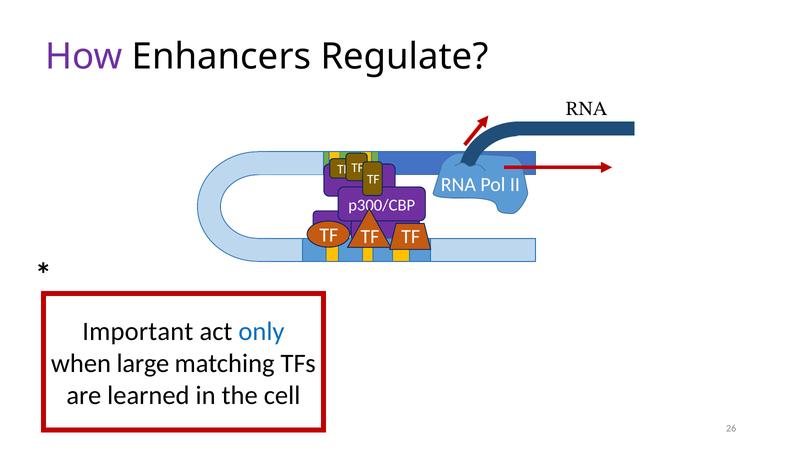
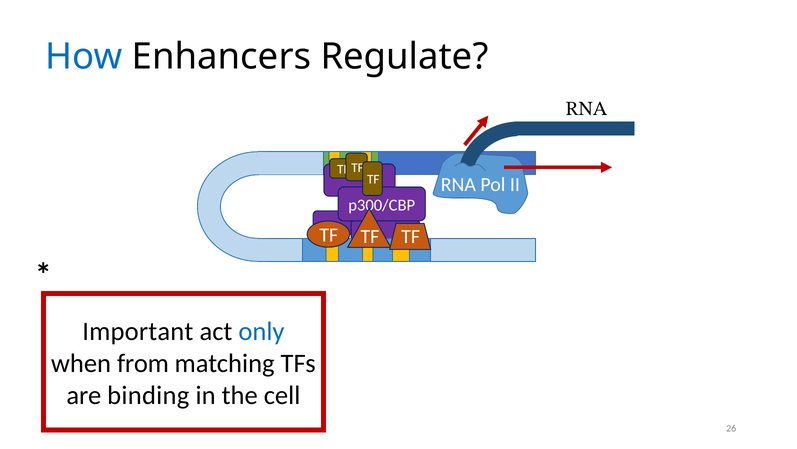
How colour: purple -> blue (84, 56)
large: large -> from (143, 363)
learned: learned -> binding (148, 395)
